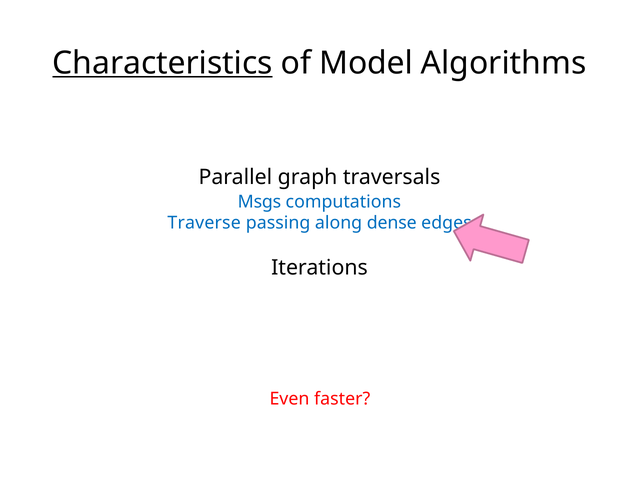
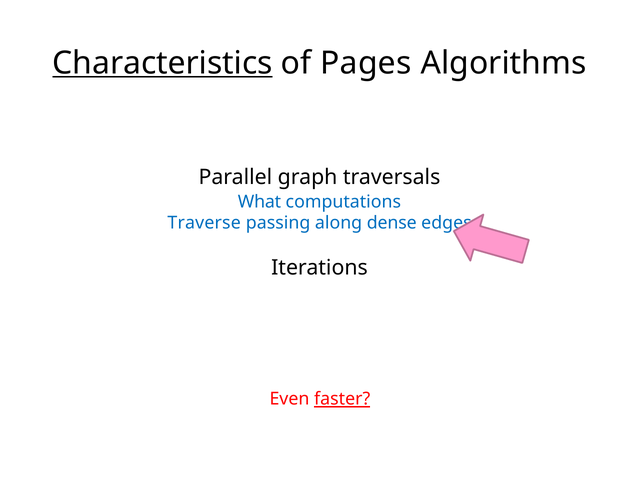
Model: Model -> Pages (366, 63)
Msgs: Msgs -> What (259, 201)
faster underline: none -> present (342, 398)
